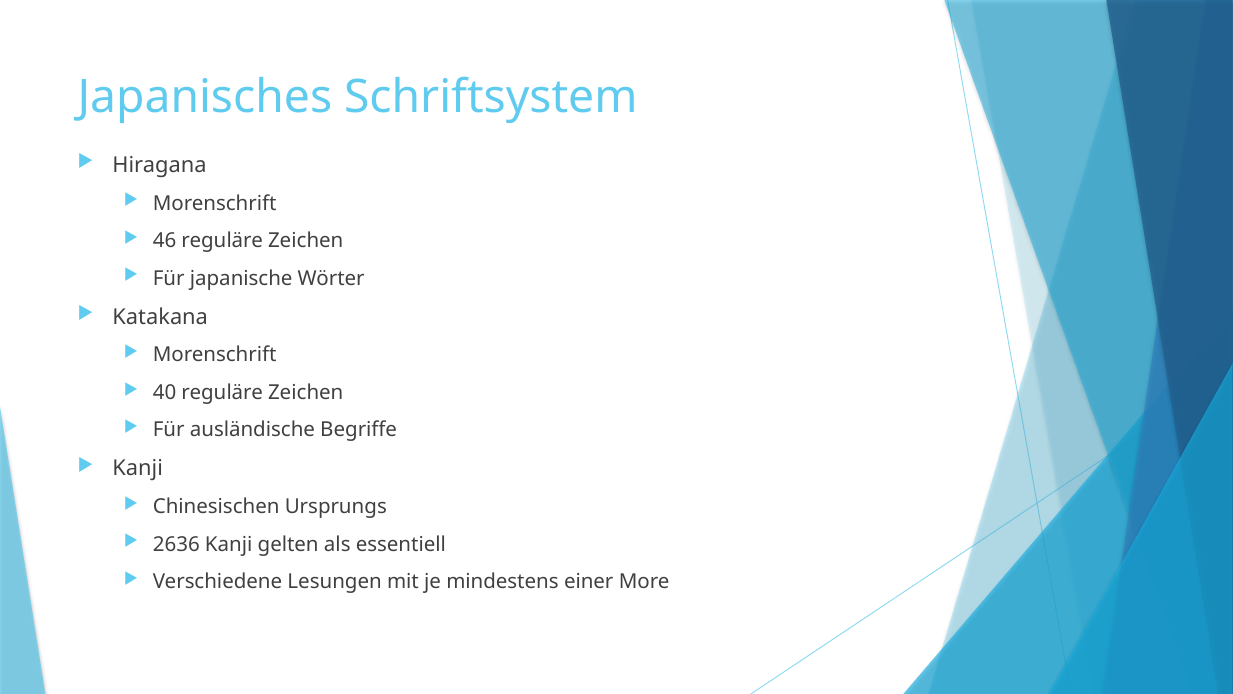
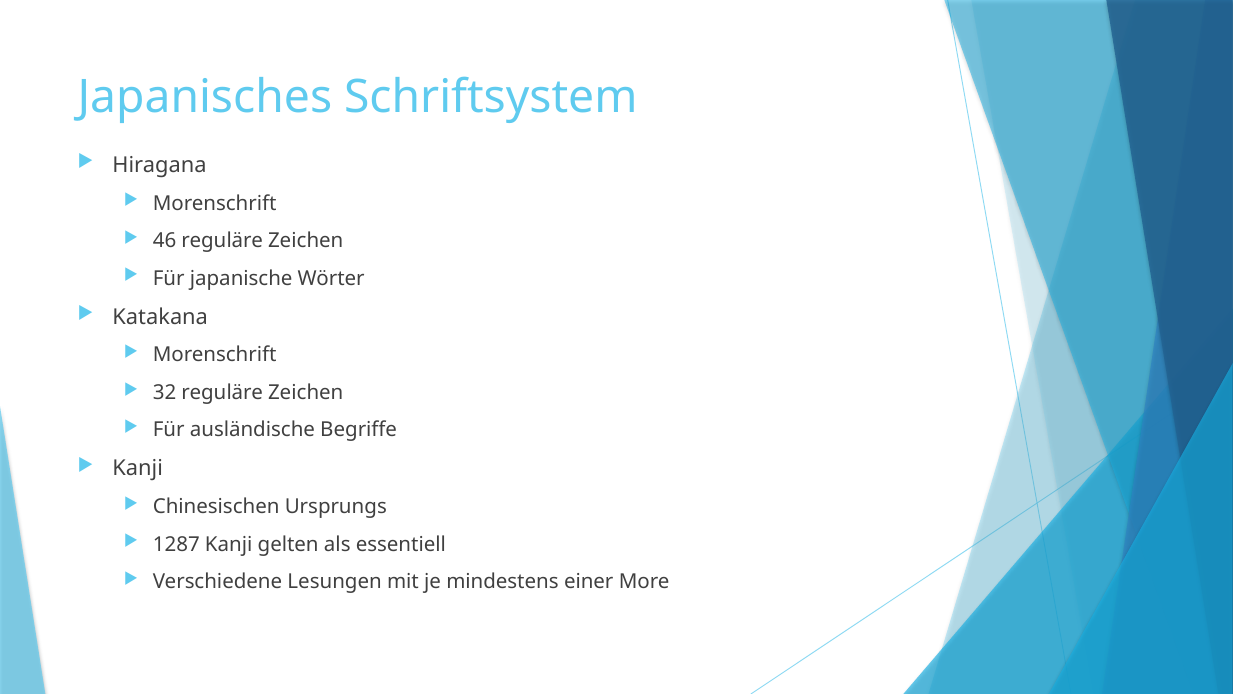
40: 40 -> 32 (165, 392)
2636: 2636 -> 1287 (176, 544)
